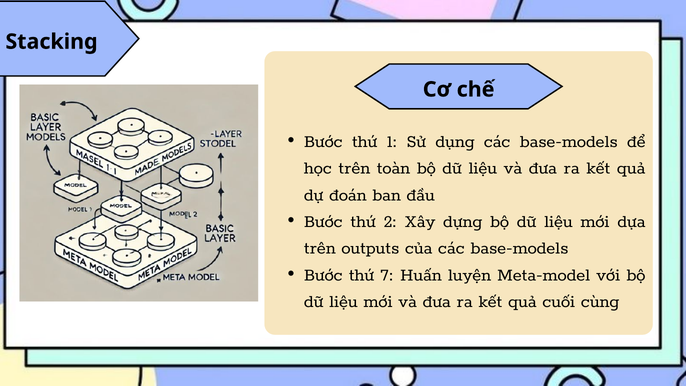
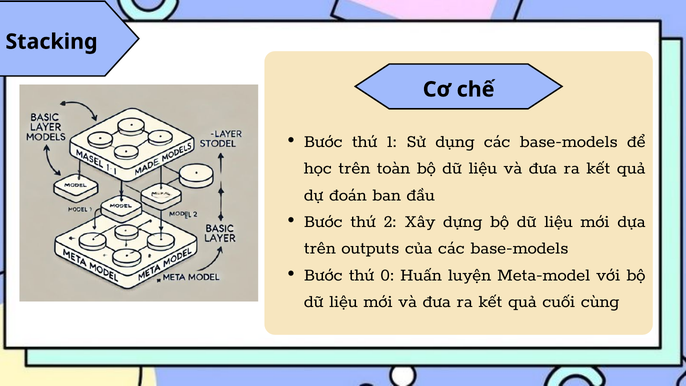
7: 7 -> 0 (387, 274)
